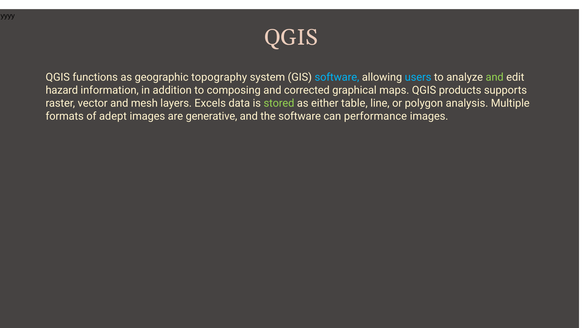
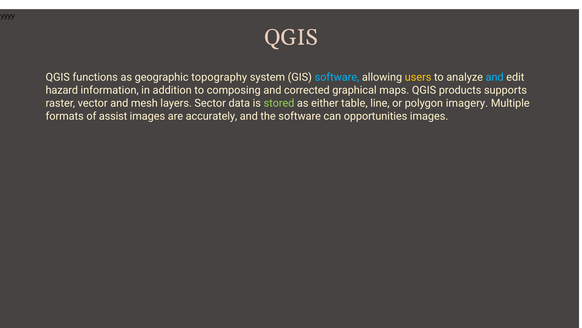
users colour: light blue -> yellow (418, 77)
and colour: light green -> light blue (495, 77)
Excels: Excels -> Sector (210, 103)
analysis: analysis -> imagery (467, 103)
adept: adept -> assist (113, 116)
generative: generative -> accurately (211, 116)
performance: performance -> opportunities (376, 116)
